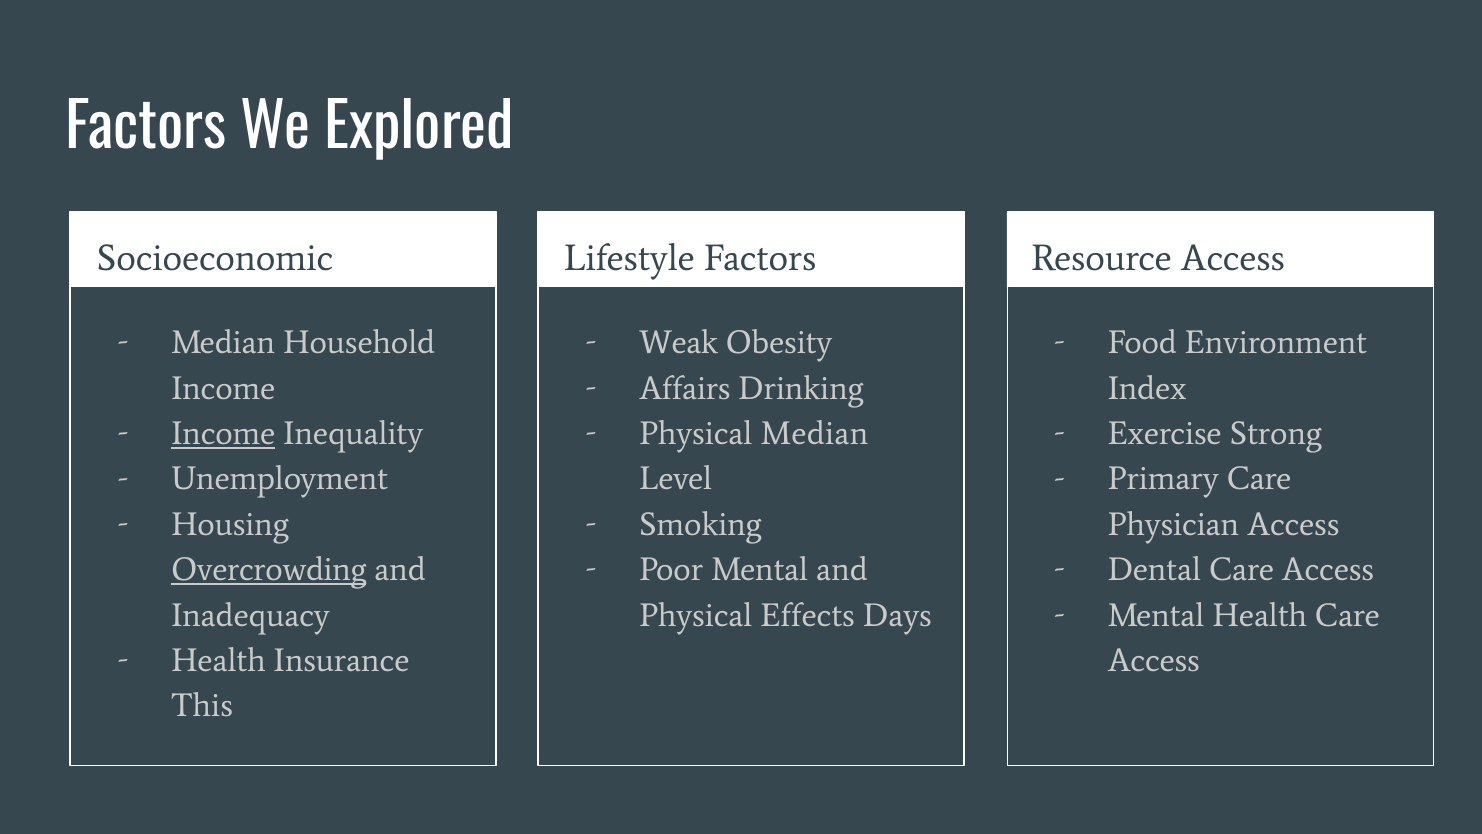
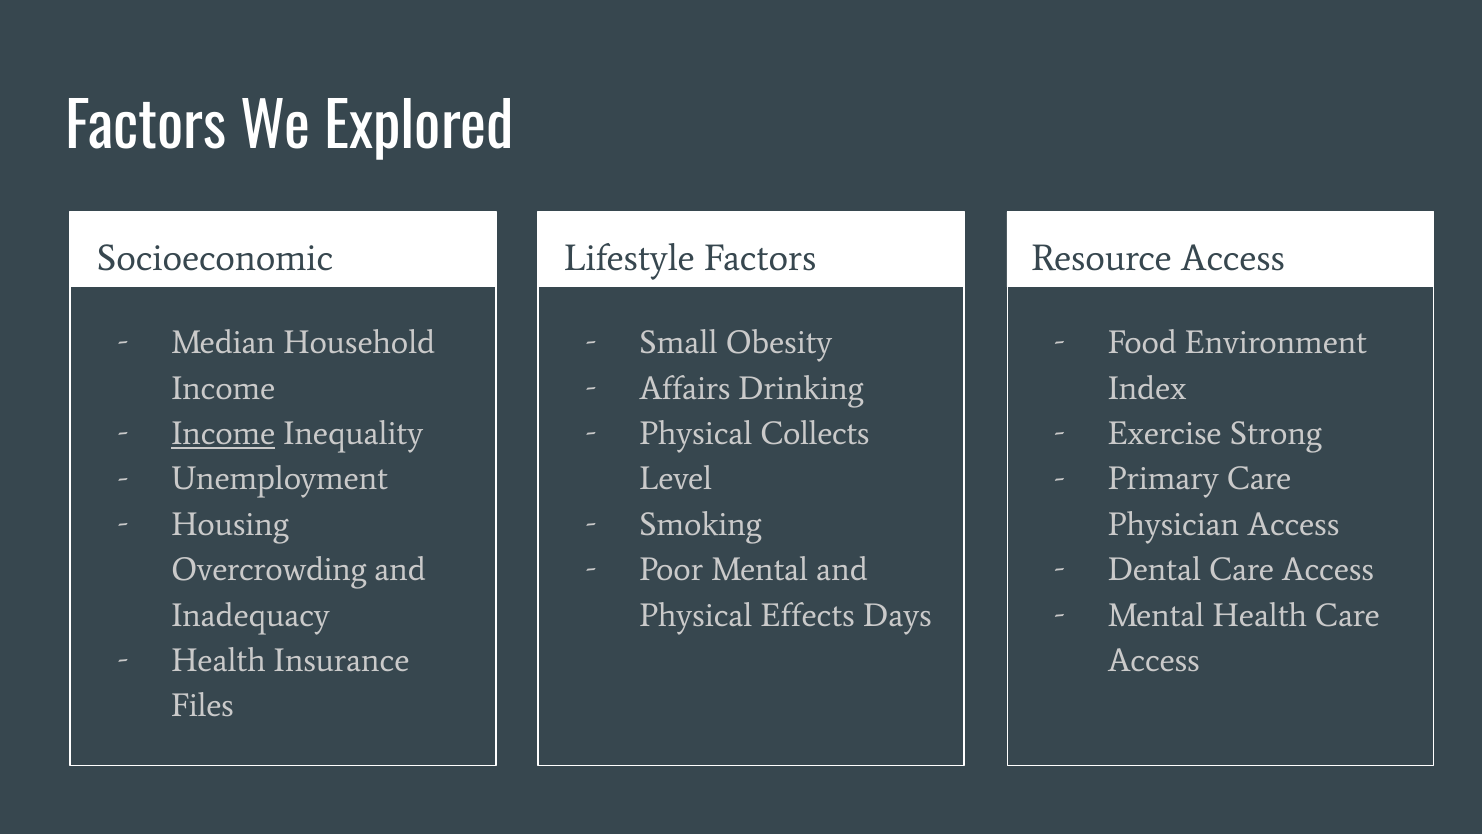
Weak: Weak -> Small (678, 343)
Physical Median: Median -> Collects (815, 433)
Overcrowding underline: present -> none (269, 570)
This: This -> Files (202, 706)
